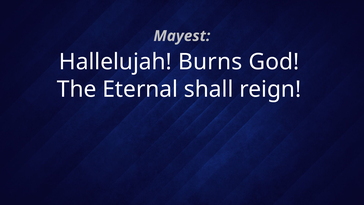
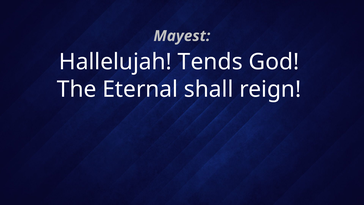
Burns: Burns -> Tends (210, 62)
